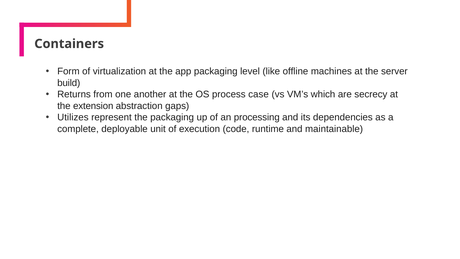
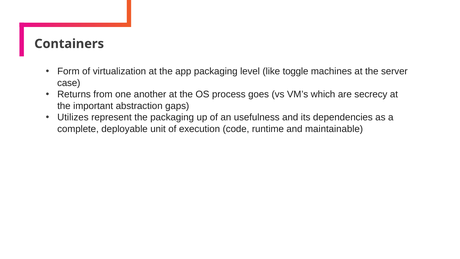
offline: offline -> toggle (296, 71)
build: build -> case (69, 83)
case: case -> goes (259, 94)
extension: extension -> important (93, 106)
processing: processing -> usefulness (257, 117)
